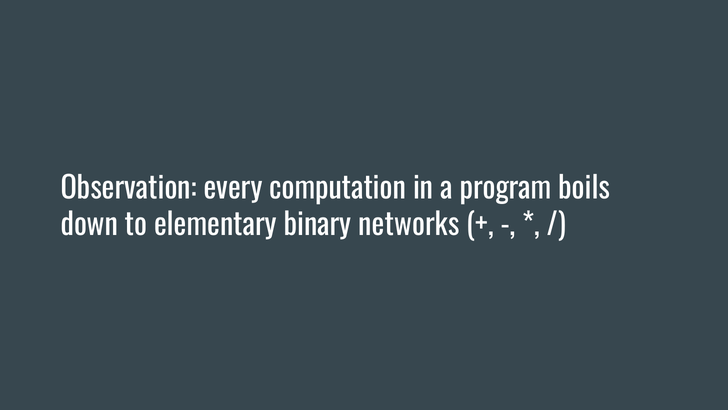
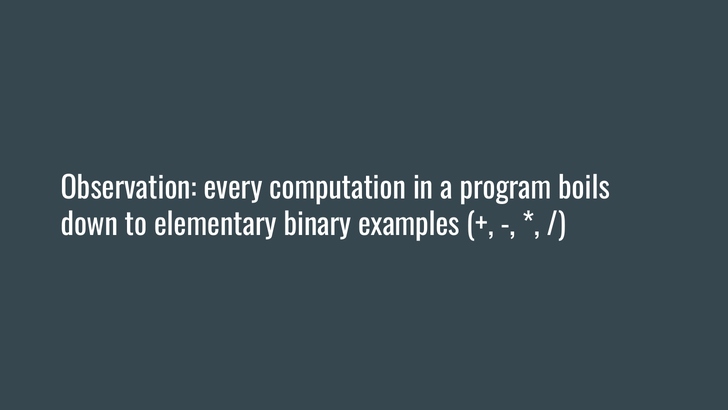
networks: networks -> examples (409, 225)
